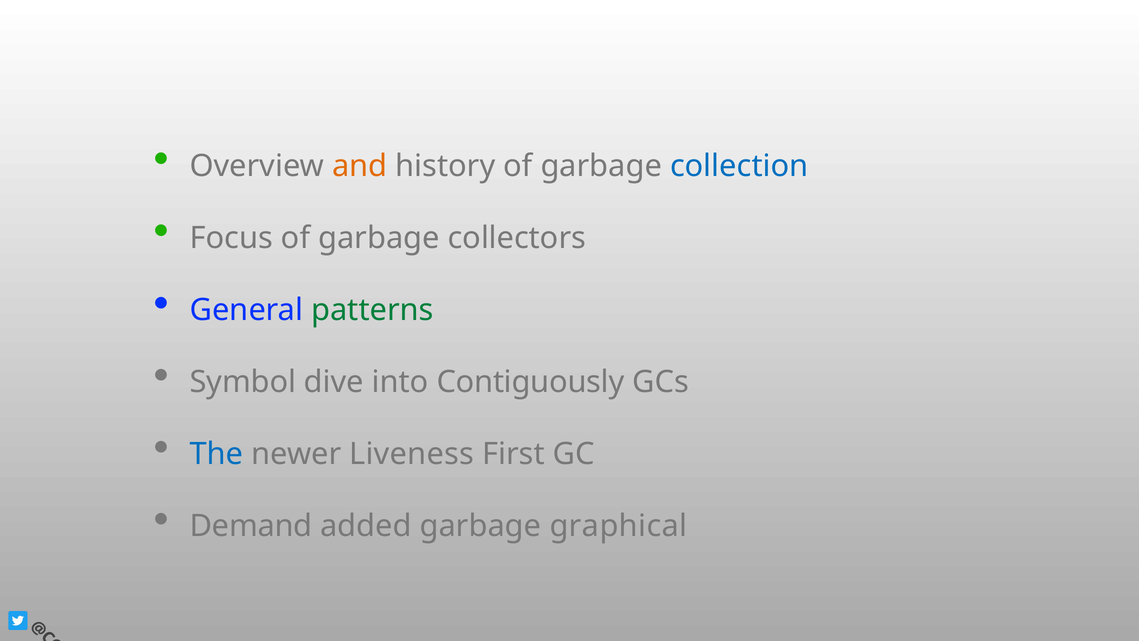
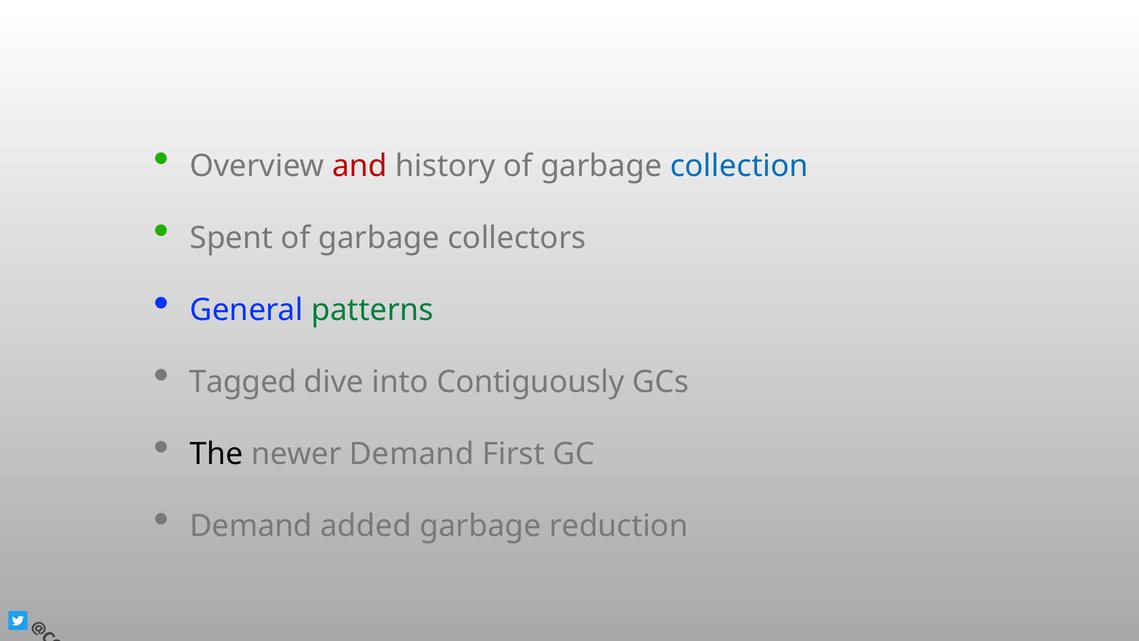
and colour: orange -> red (360, 166)
Focus: Focus -> Spent (231, 238)
Symbol: Symbol -> Tagged (243, 382)
The colour: blue -> black (216, 454)
newer Liveness: Liveness -> Demand (412, 454)
graphical: graphical -> reduction (619, 526)
